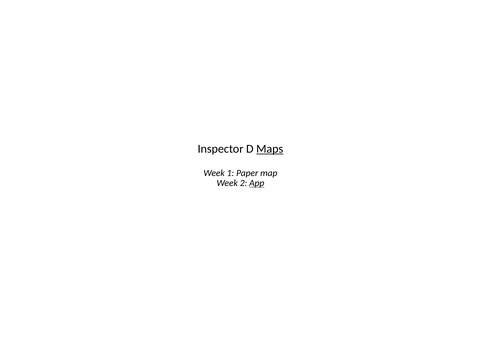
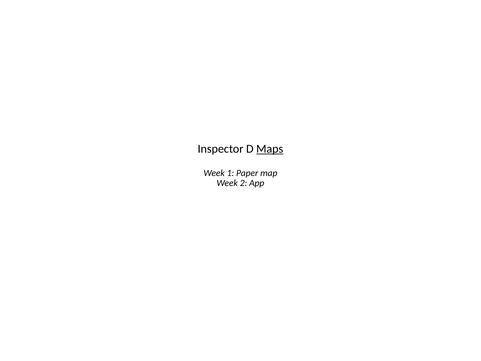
App underline: present -> none (257, 183)
